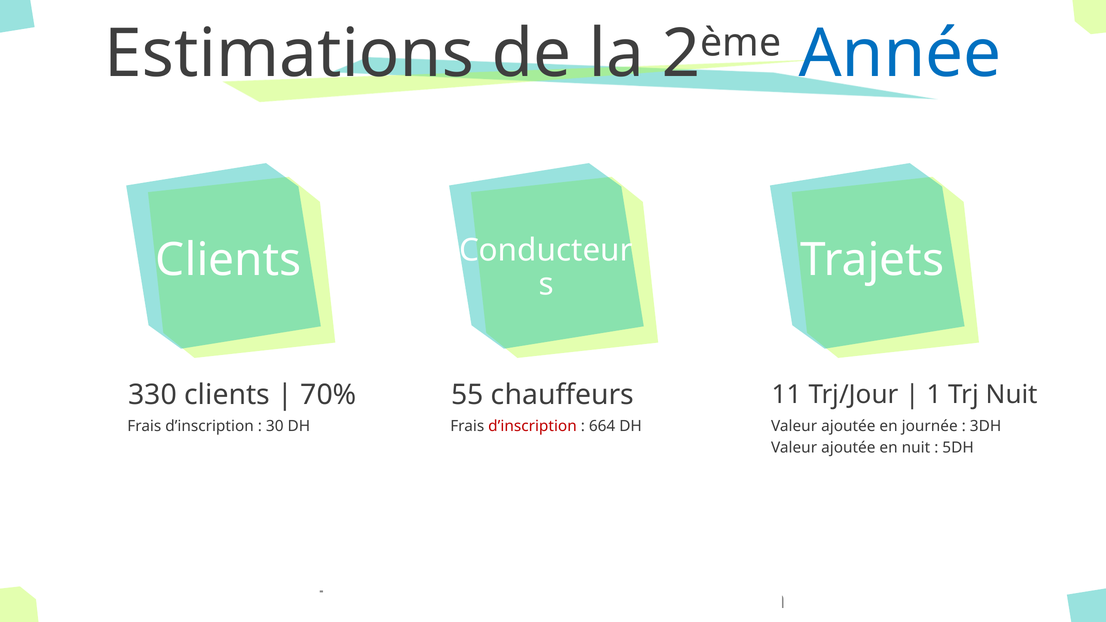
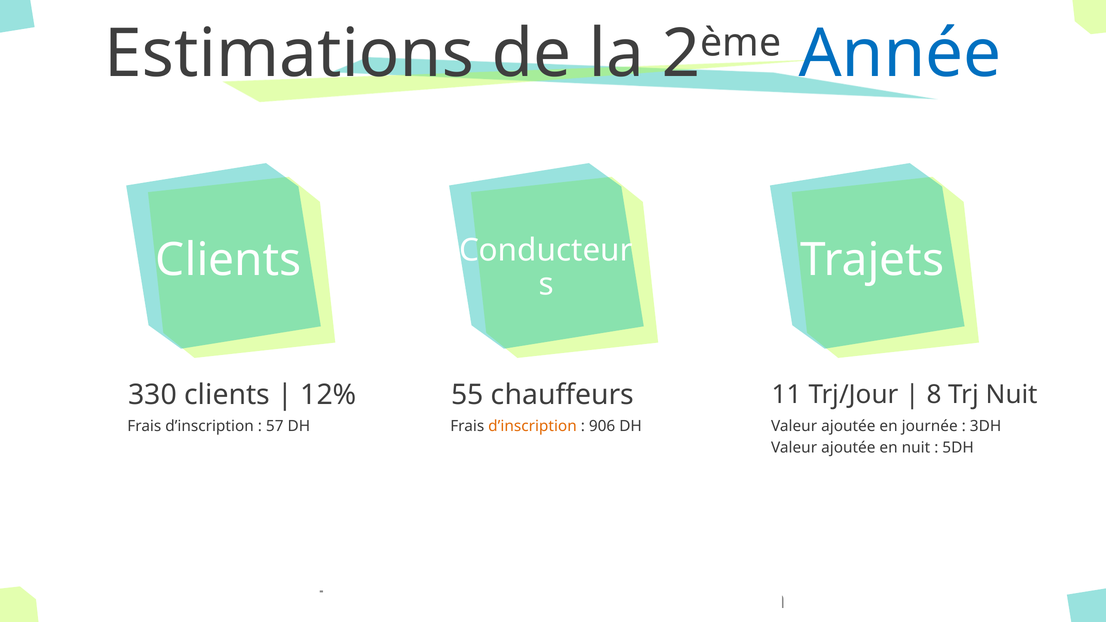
70%: 70% -> 12% (328, 395)
1: 1 -> 8 (934, 395)
30: 30 -> 57 (275, 426)
d’inscription colour: red -> orange (533, 426)
664: 664 -> 906 (602, 426)
